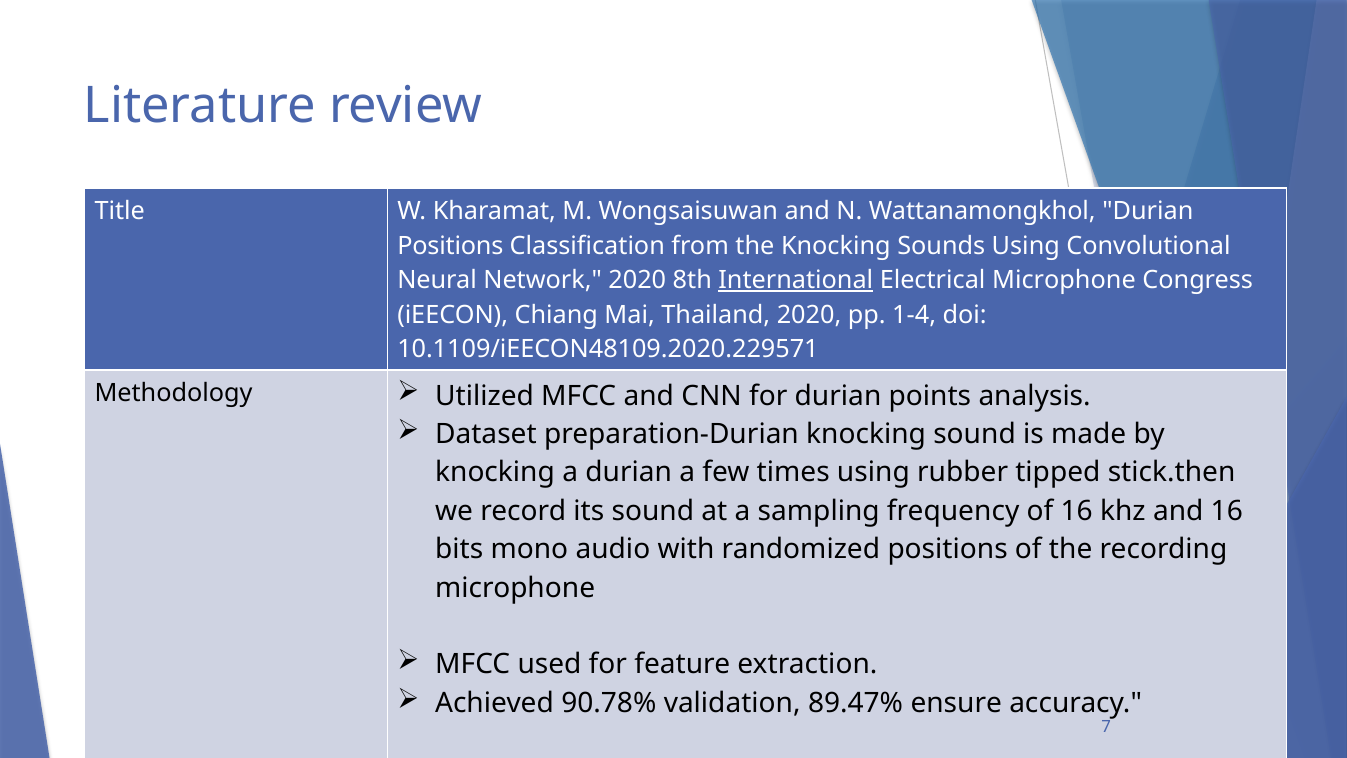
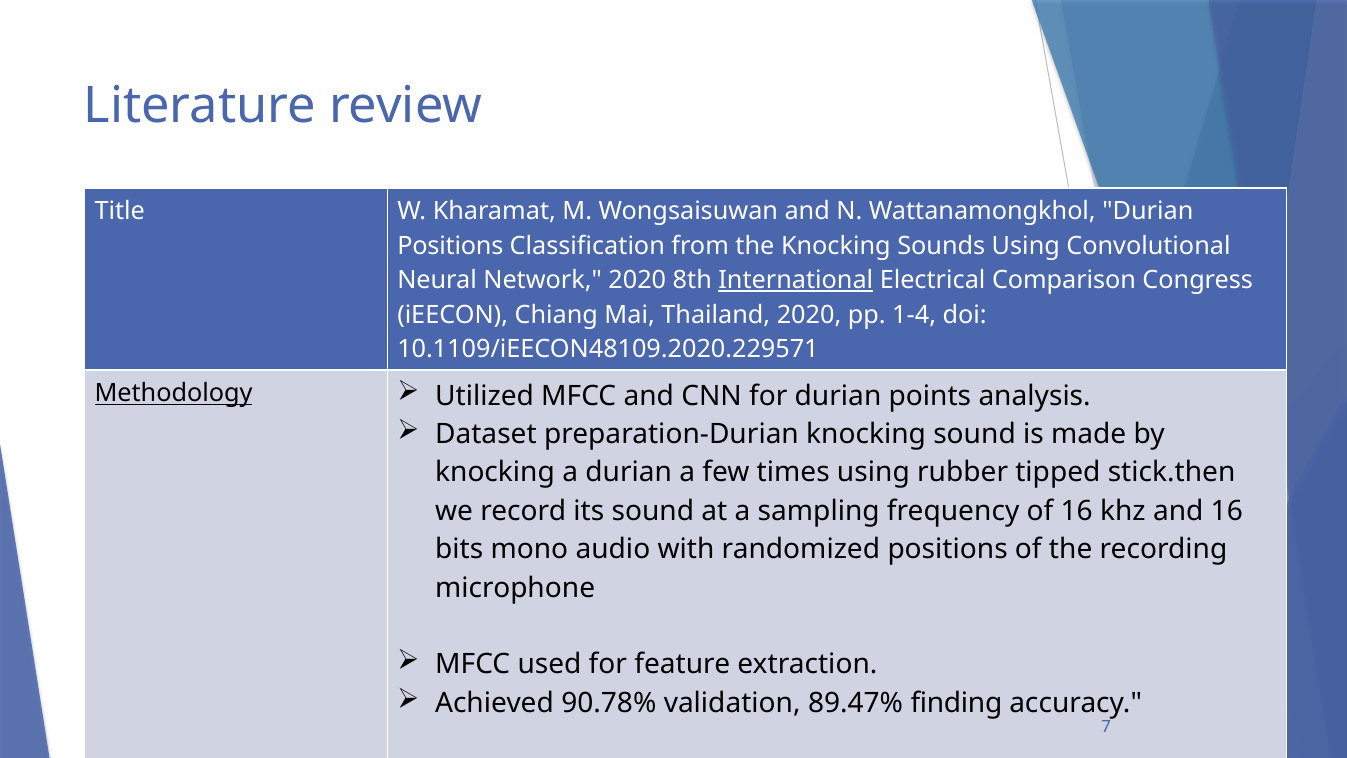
Electrical Microphone: Microphone -> Comparison (1064, 280)
Methodology underline: none -> present (174, 393)
ensure: ensure -> finding (956, 703)
